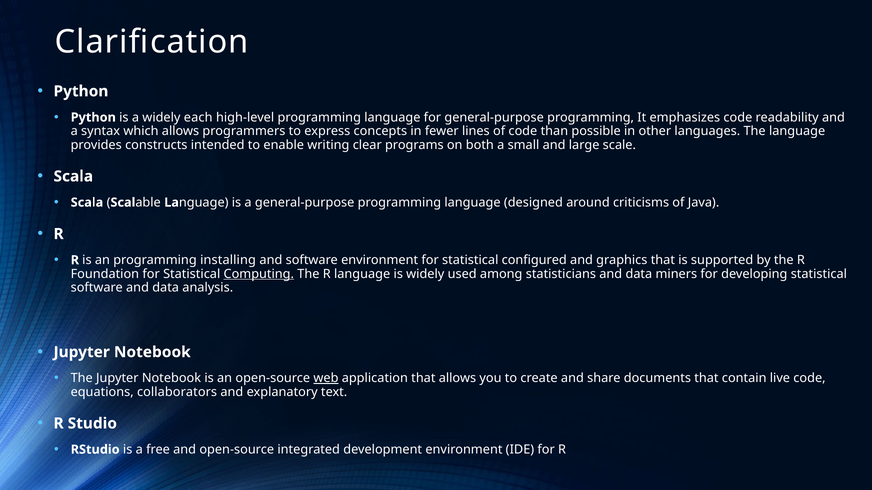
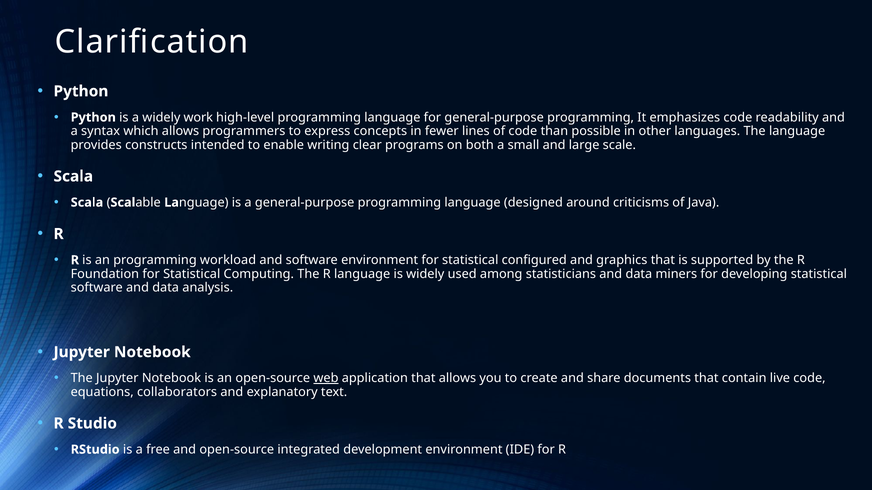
widely each: each -> work (198, 117)
installing: installing -> workload (228, 260)
Computing underline: present -> none (259, 274)
